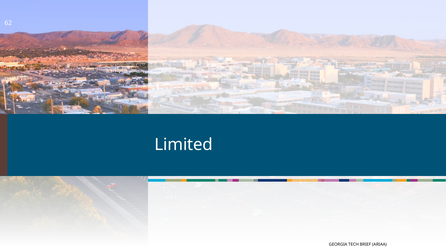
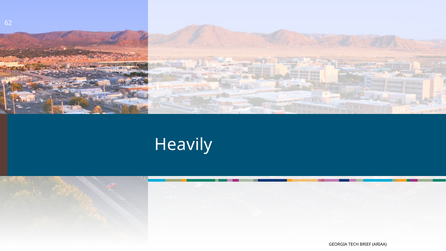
Limited: Limited -> Heavily (184, 144)
